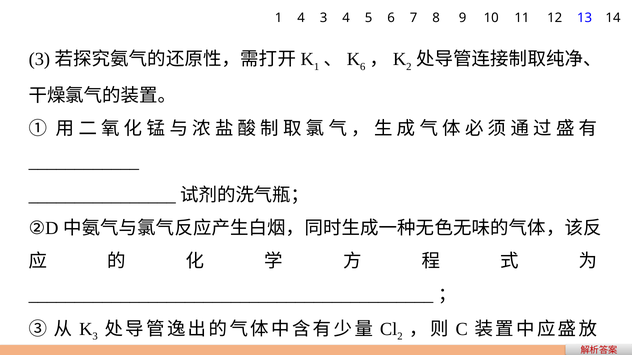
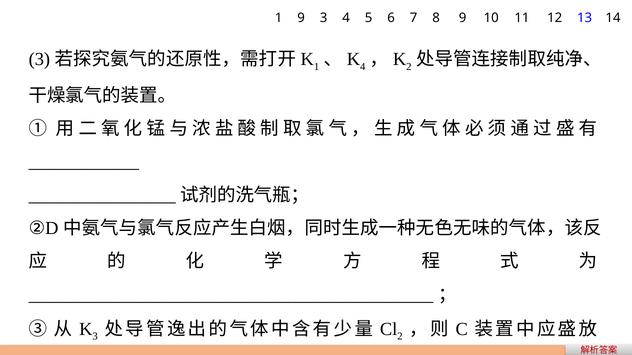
1 4: 4 -> 9 (301, 18)
6: 6 -> 4 (363, 67)
